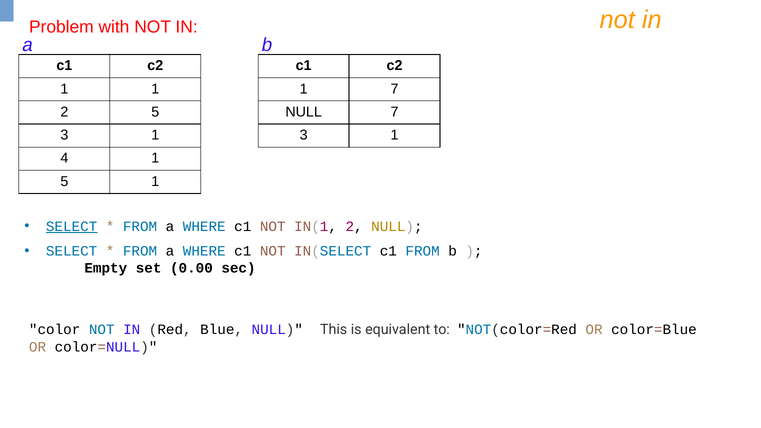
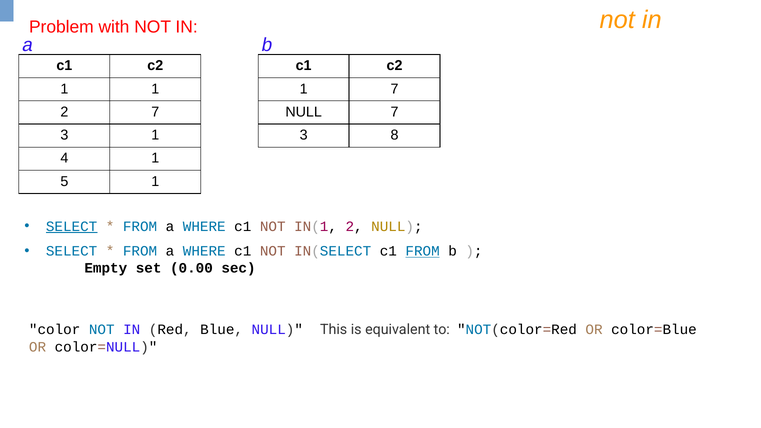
2 5: 5 -> 7 (155, 112)
1: 1 -> 8 (395, 135)
FROM underline: none -> present (423, 251)
